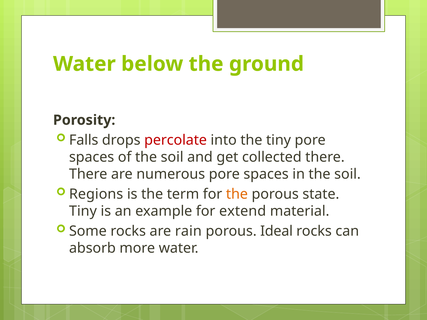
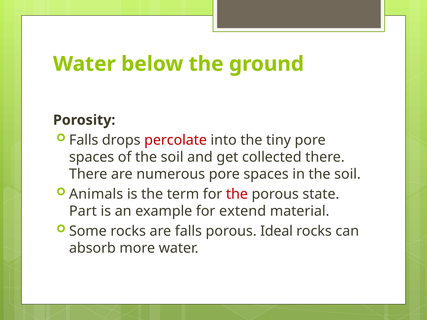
Regions: Regions -> Animals (96, 194)
the colour: orange -> red (237, 194)
Tiny: Tiny -> Part (83, 211)
are rain: rain -> falls (188, 231)
